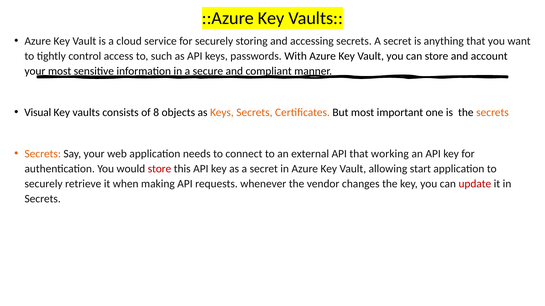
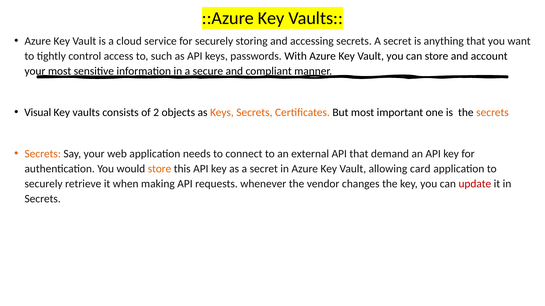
8: 8 -> 2 (156, 113)
working: working -> demand (390, 154)
store colour: red -> orange (160, 169)
start: start -> card (420, 169)
